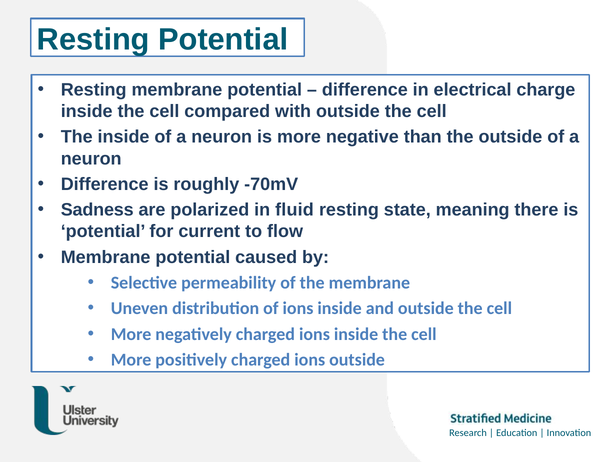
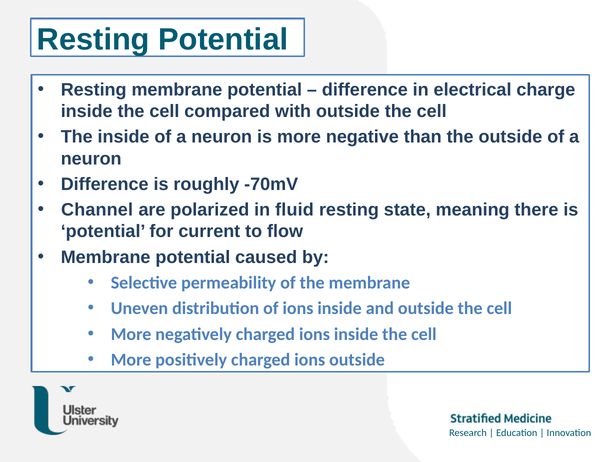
Sadness: Sadness -> Channel (97, 210)
